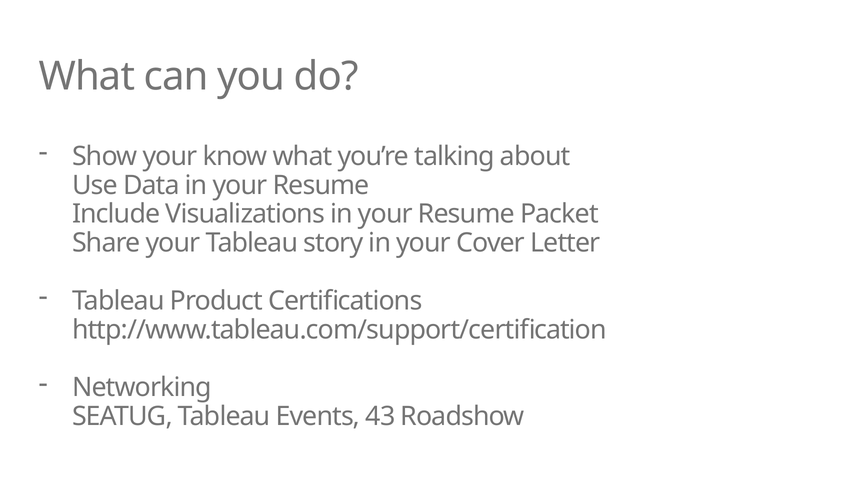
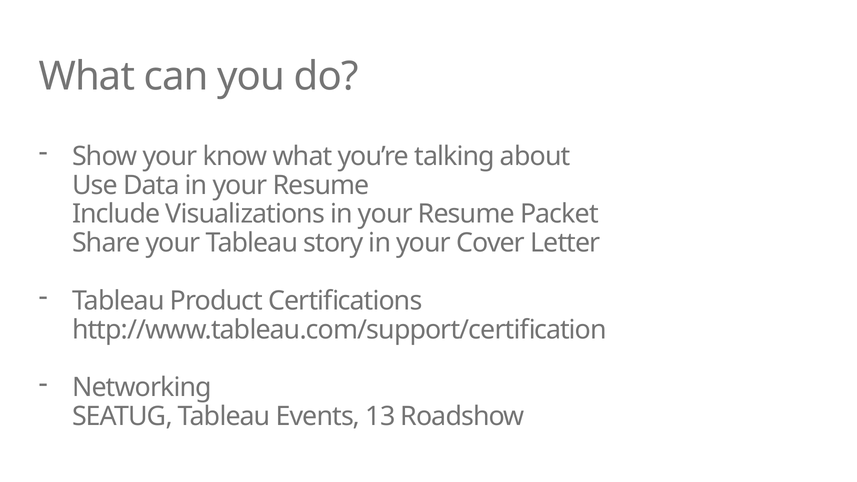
43: 43 -> 13 (380, 417)
